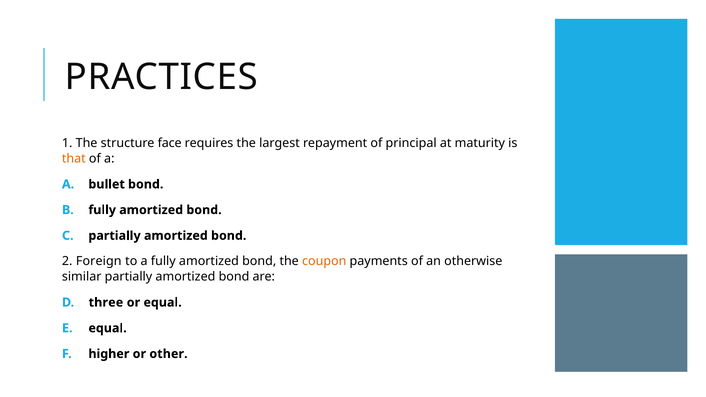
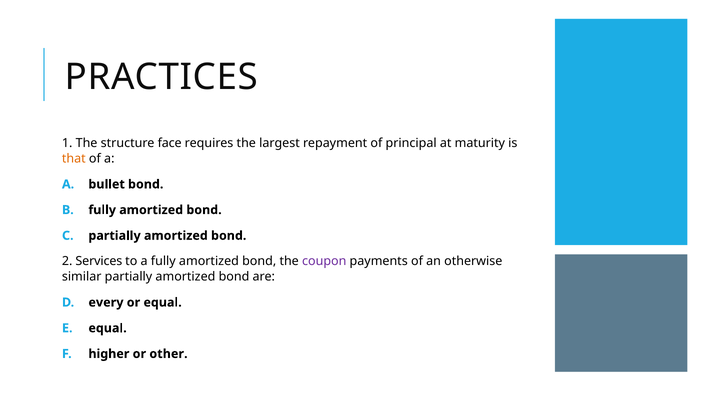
Foreign: Foreign -> Services (99, 261)
coupon colour: orange -> purple (324, 261)
three: three -> every (106, 303)
